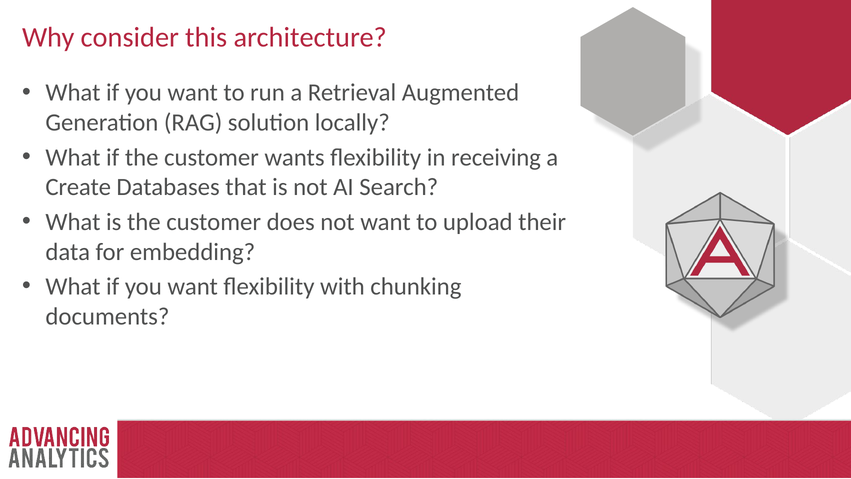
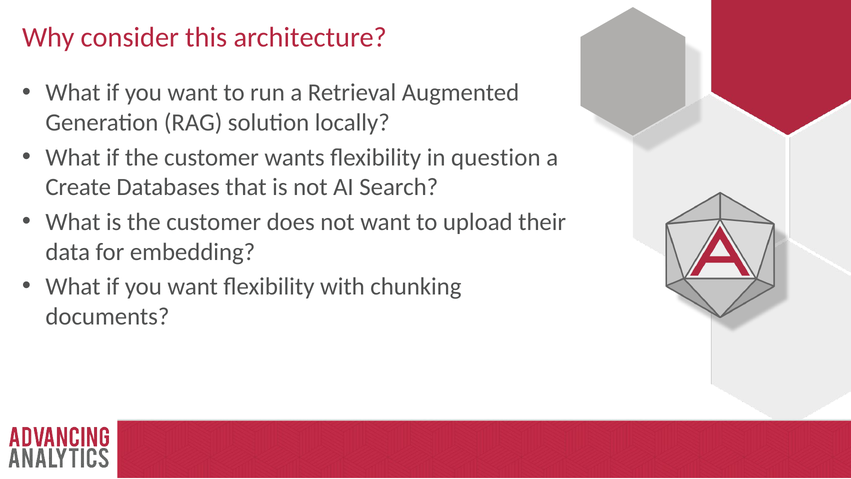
receiving: receiving -> question (496, 157)
